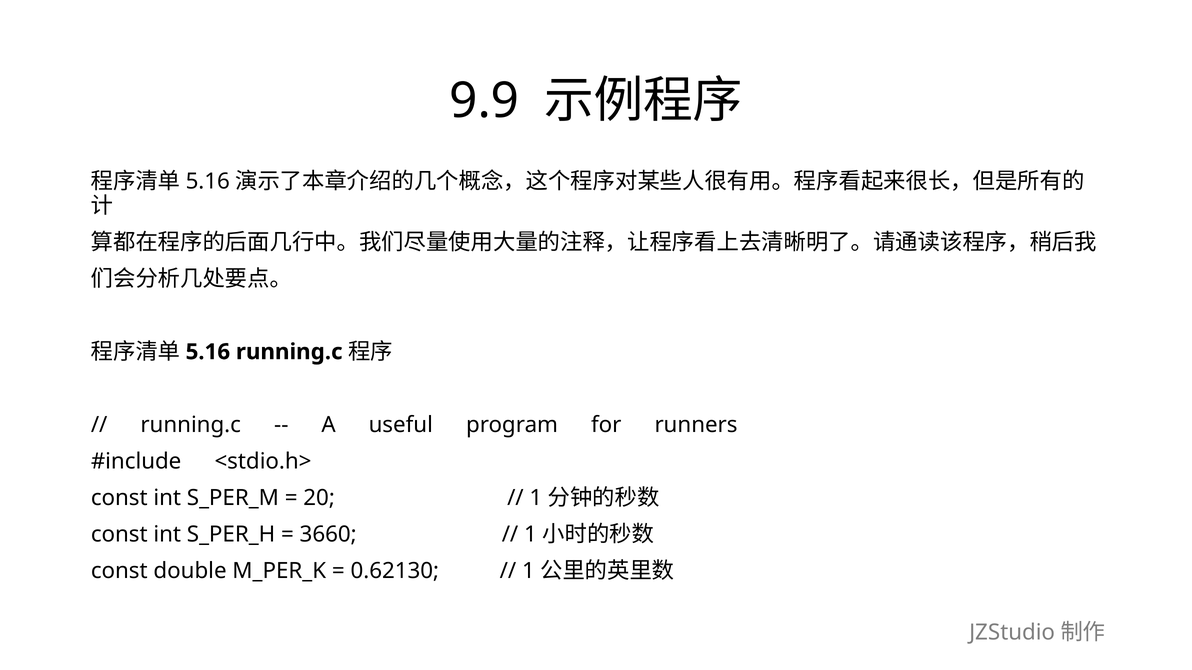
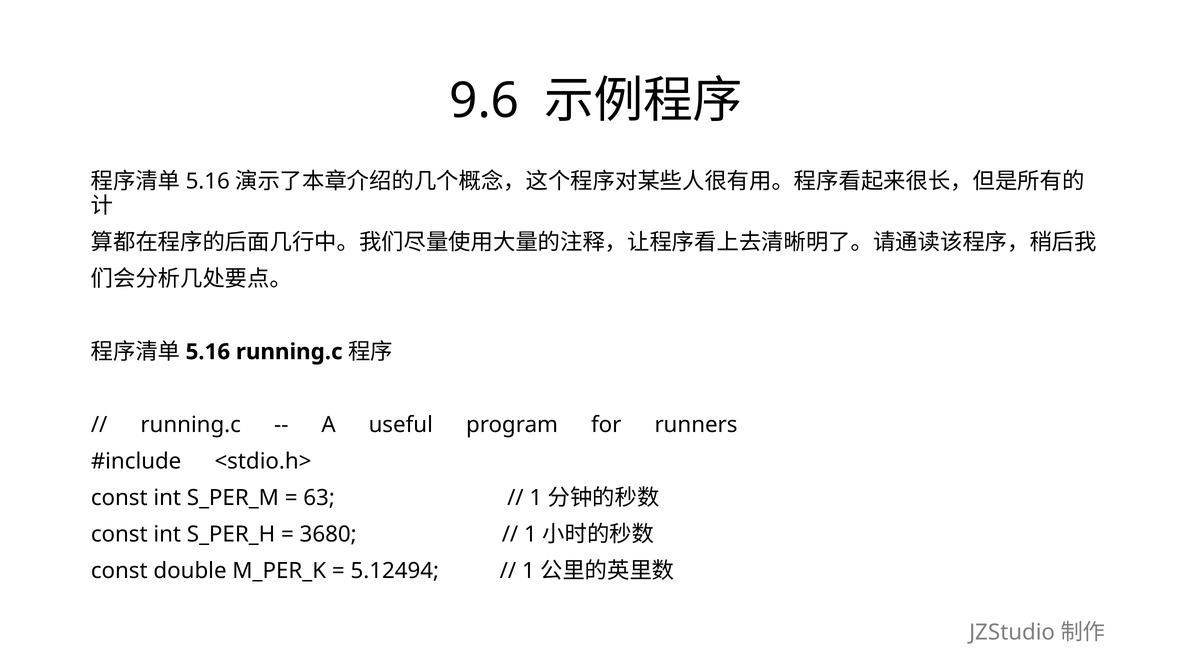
9.9: 9.9 -> 9.6 (484, 101)
20: 20 -> 63 (319, 498)
3660: 3660 -> 3680 (328, 535)
0.62130: 0.62130 -> 5.12494 (395, 571)
